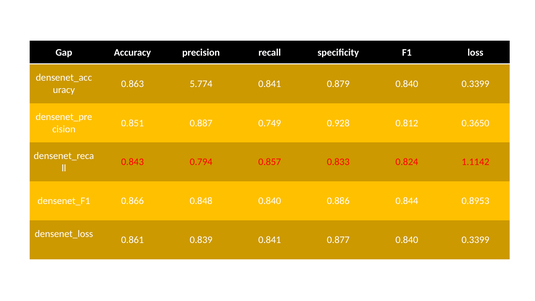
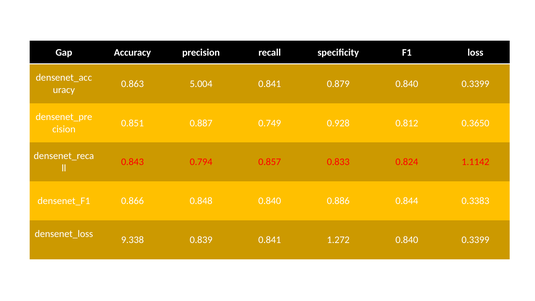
5.774: 5.774 -> 5.004 (201, 84)
0.8953: 0.8953 -> 0.3383 (475, 201)
0.861: 0.861 -> 9.338 (132, 240)
0.877: 0.877 -> 1.272 (338, 240)
